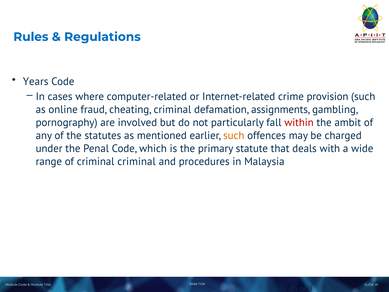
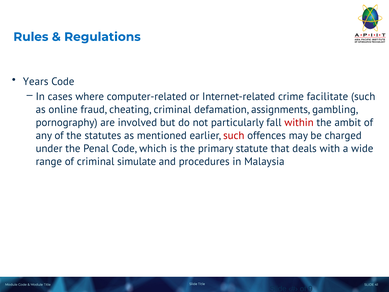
provision: provision -> facilitate (327, 97)
such colour: orange -> red (234, 135)
criminal criminal: criminal -> simulate (137, 161)
